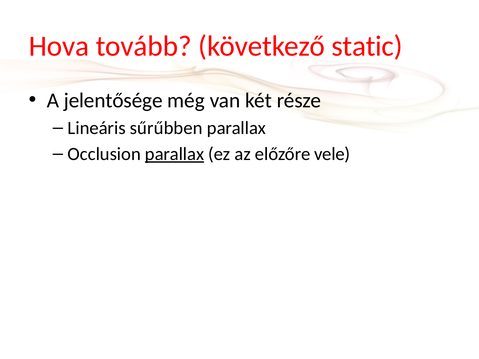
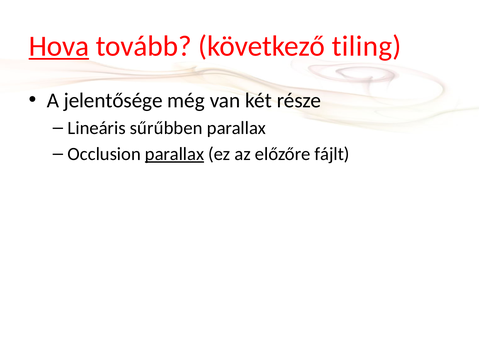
Hova underline: none -> present (59, 46)
static: static -> tiling (367, 46)
vele: vele -> fájlt (332, 154)
